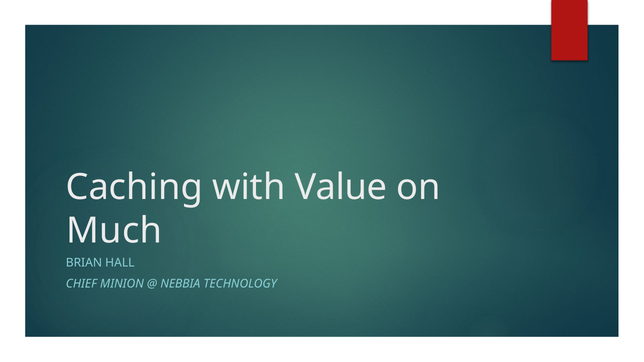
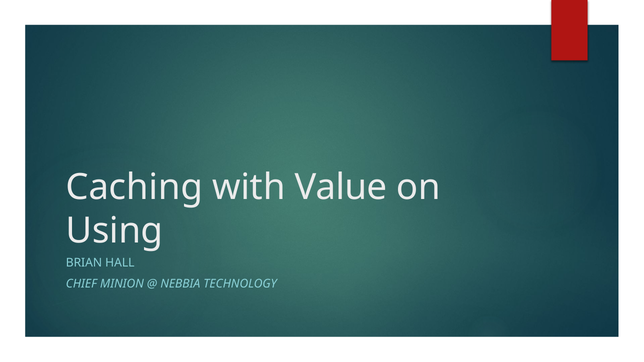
Much: Much -> Using (115, 231)
